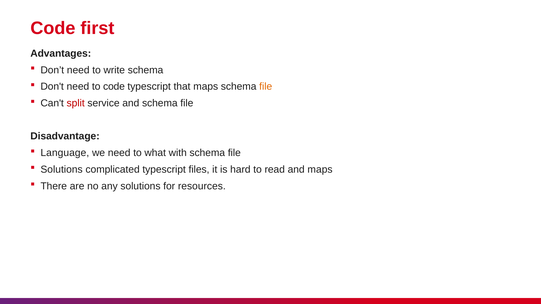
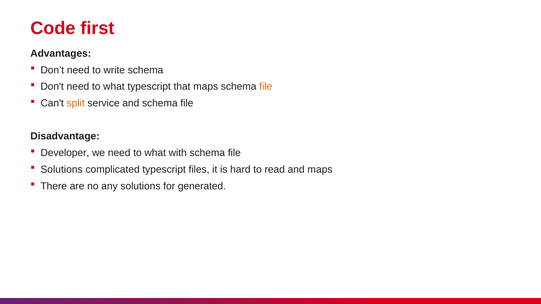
Don't need to code: code -> what (114, 87)
split colour: red -> orange (76, 103)
Language: Language -> Developer (65, 153)
resources: resources -> generated (202, 186)
